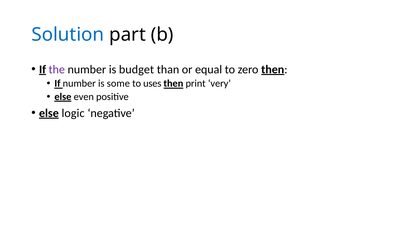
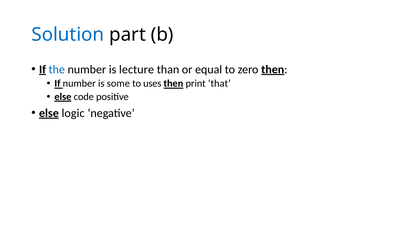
the colour: purple -> blue (57, 69)
budget: budget -> lecture (137, 69)
very: very -> that (219, 84)
even: even -> code (84, 97)
